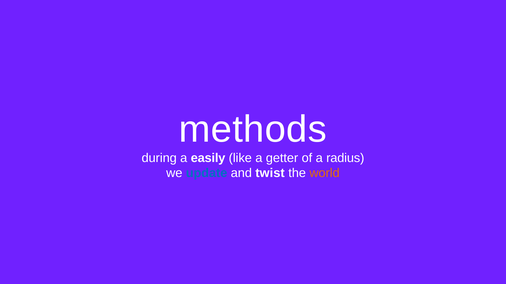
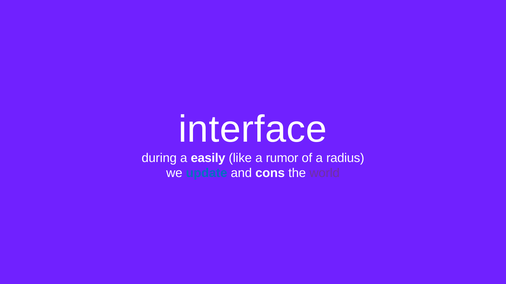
methods: methods -> interface (253, 130)
getter: getter -> rumor (282, 158)
twist: twist -> cons (270, 174)
world colour: orange -> purple (325, 174)
